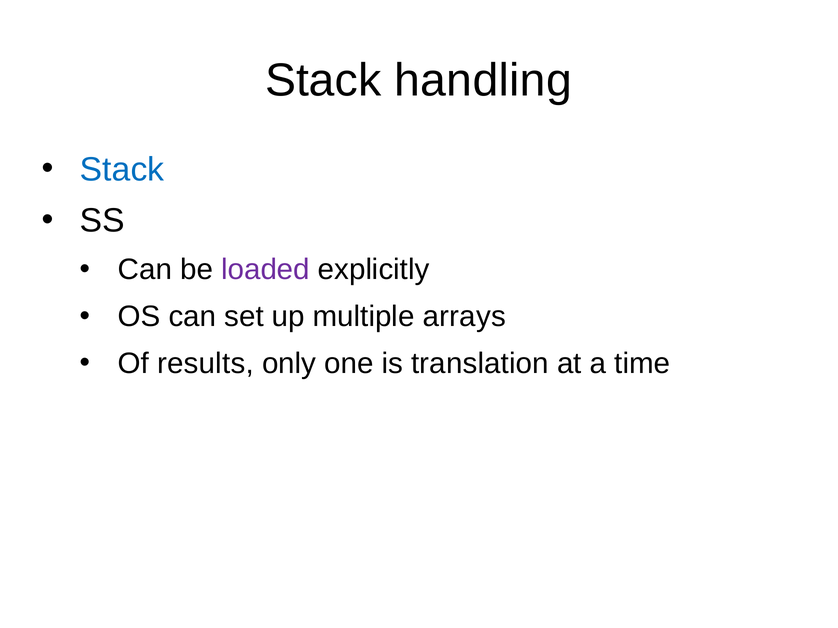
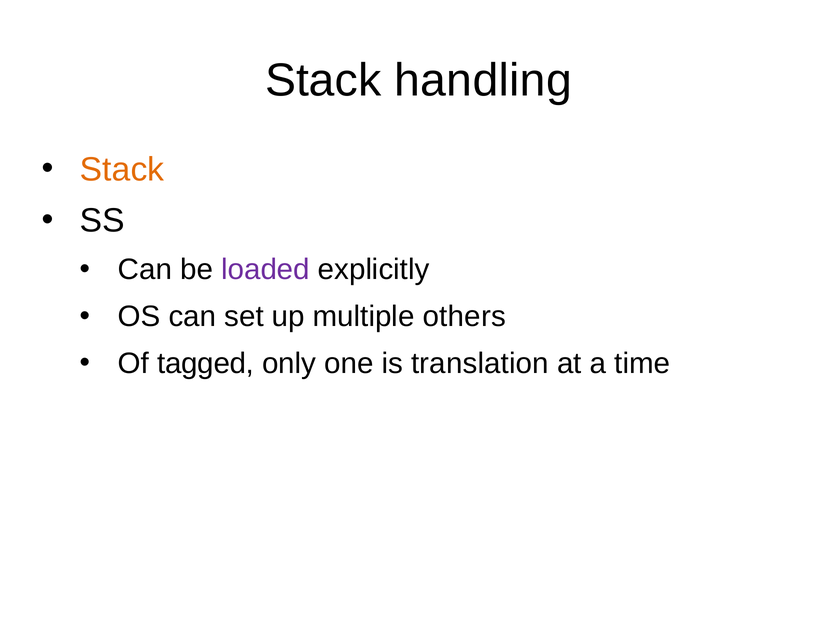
Stack colour: blue -> orange (122, 170)
arrays: arrays -> others (464, 317)
results: results -> tagged (206, 364)
